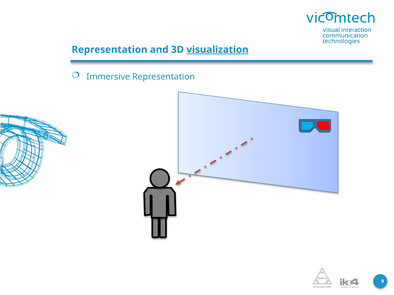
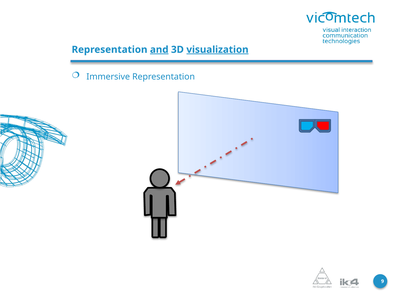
and underline: none -> present (159, 50)
